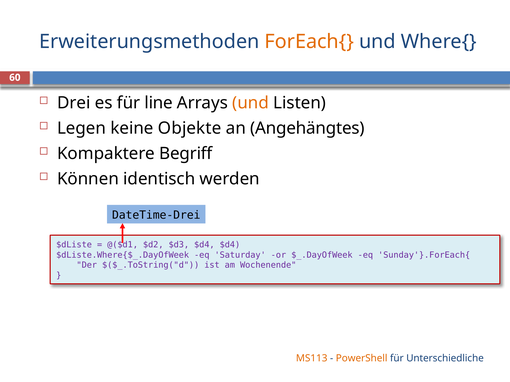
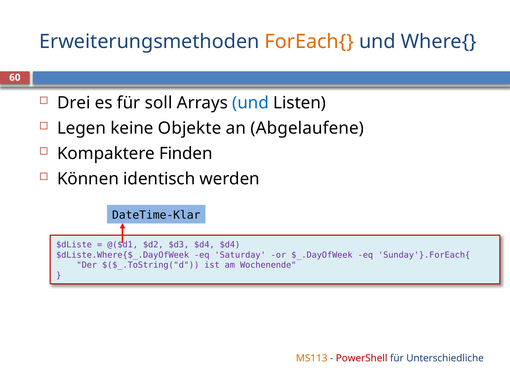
line: line -> soll (159, 103)
und colour: orange -> blue (251, 103)
Angehängtes: Angehängtes -> Abgelaufene (307, 129)
Begriff: Begriff -> Finden (186, 154)
DateTime-Drei: DateTime-Drei -> DateTime-Klar (156, 215)
PowerShell colour: orange -> red (362, 359)
